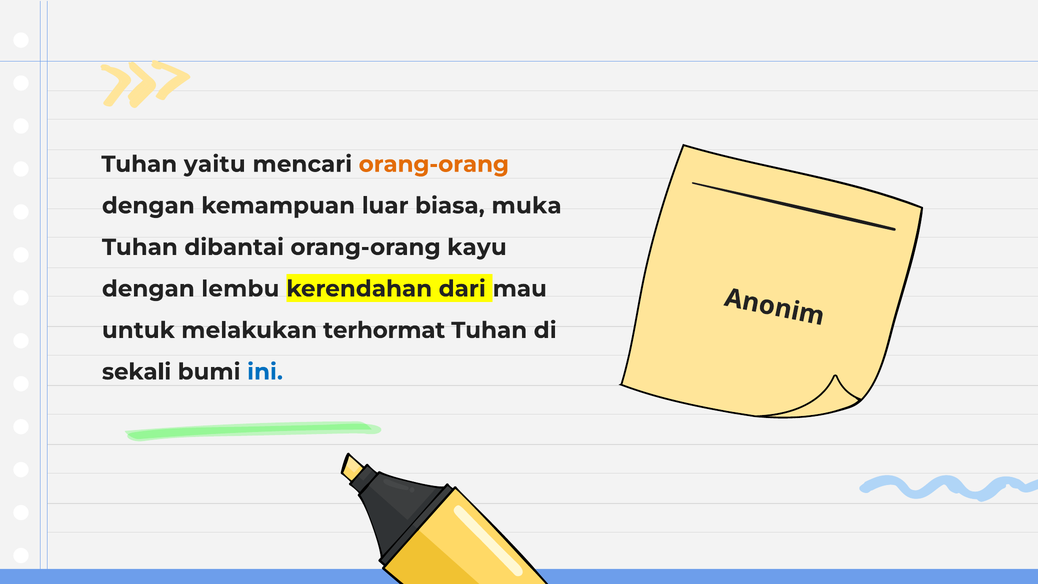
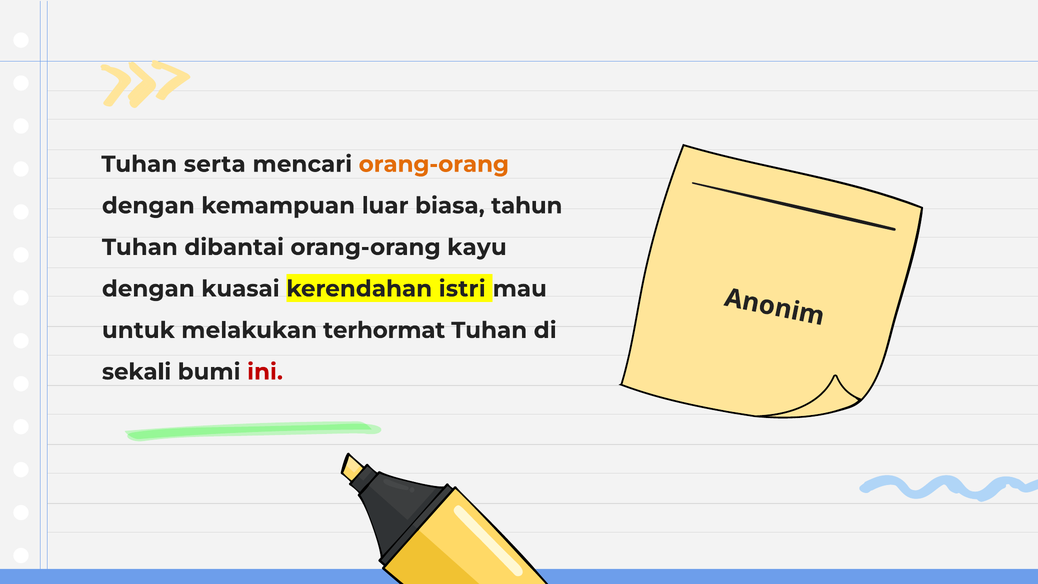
yaitu: yaitu -> serta (215, 164)
muka: muka -> tahun (527, 206)
lembu: lembu -> kuasai (240, 289)
dari: dari -> istri (462, 289)
ini colour: blue -> red (265, 372)
